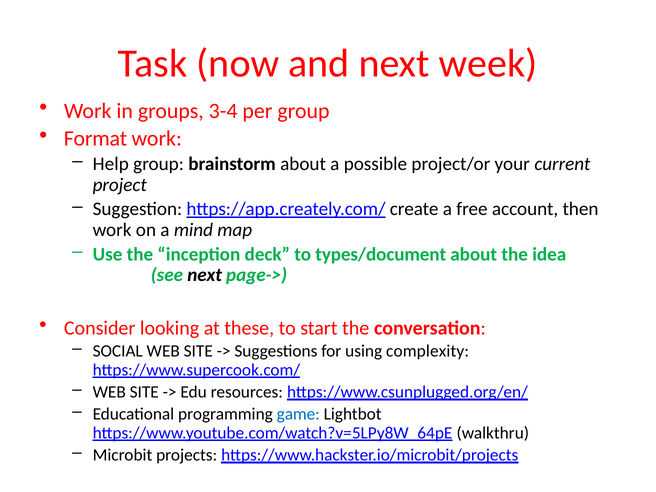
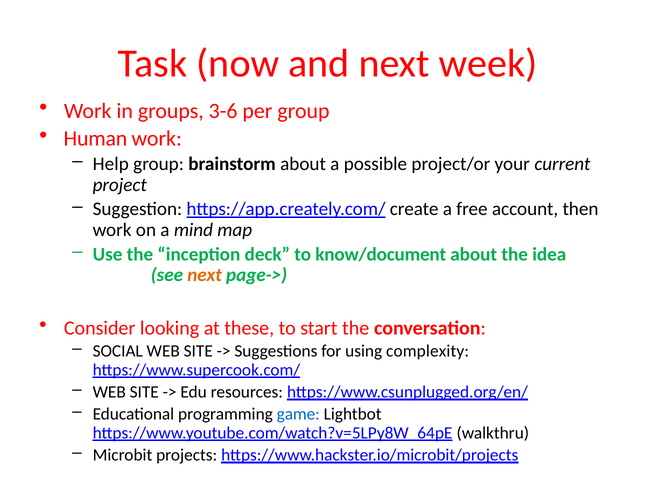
3-4: 3-4 -> 3-6 (223, 111)
Format: Format -> Human (95, 139)
types/document: types/document -> know/document (381, 254)
next colour: black -> orange (205, 275)
